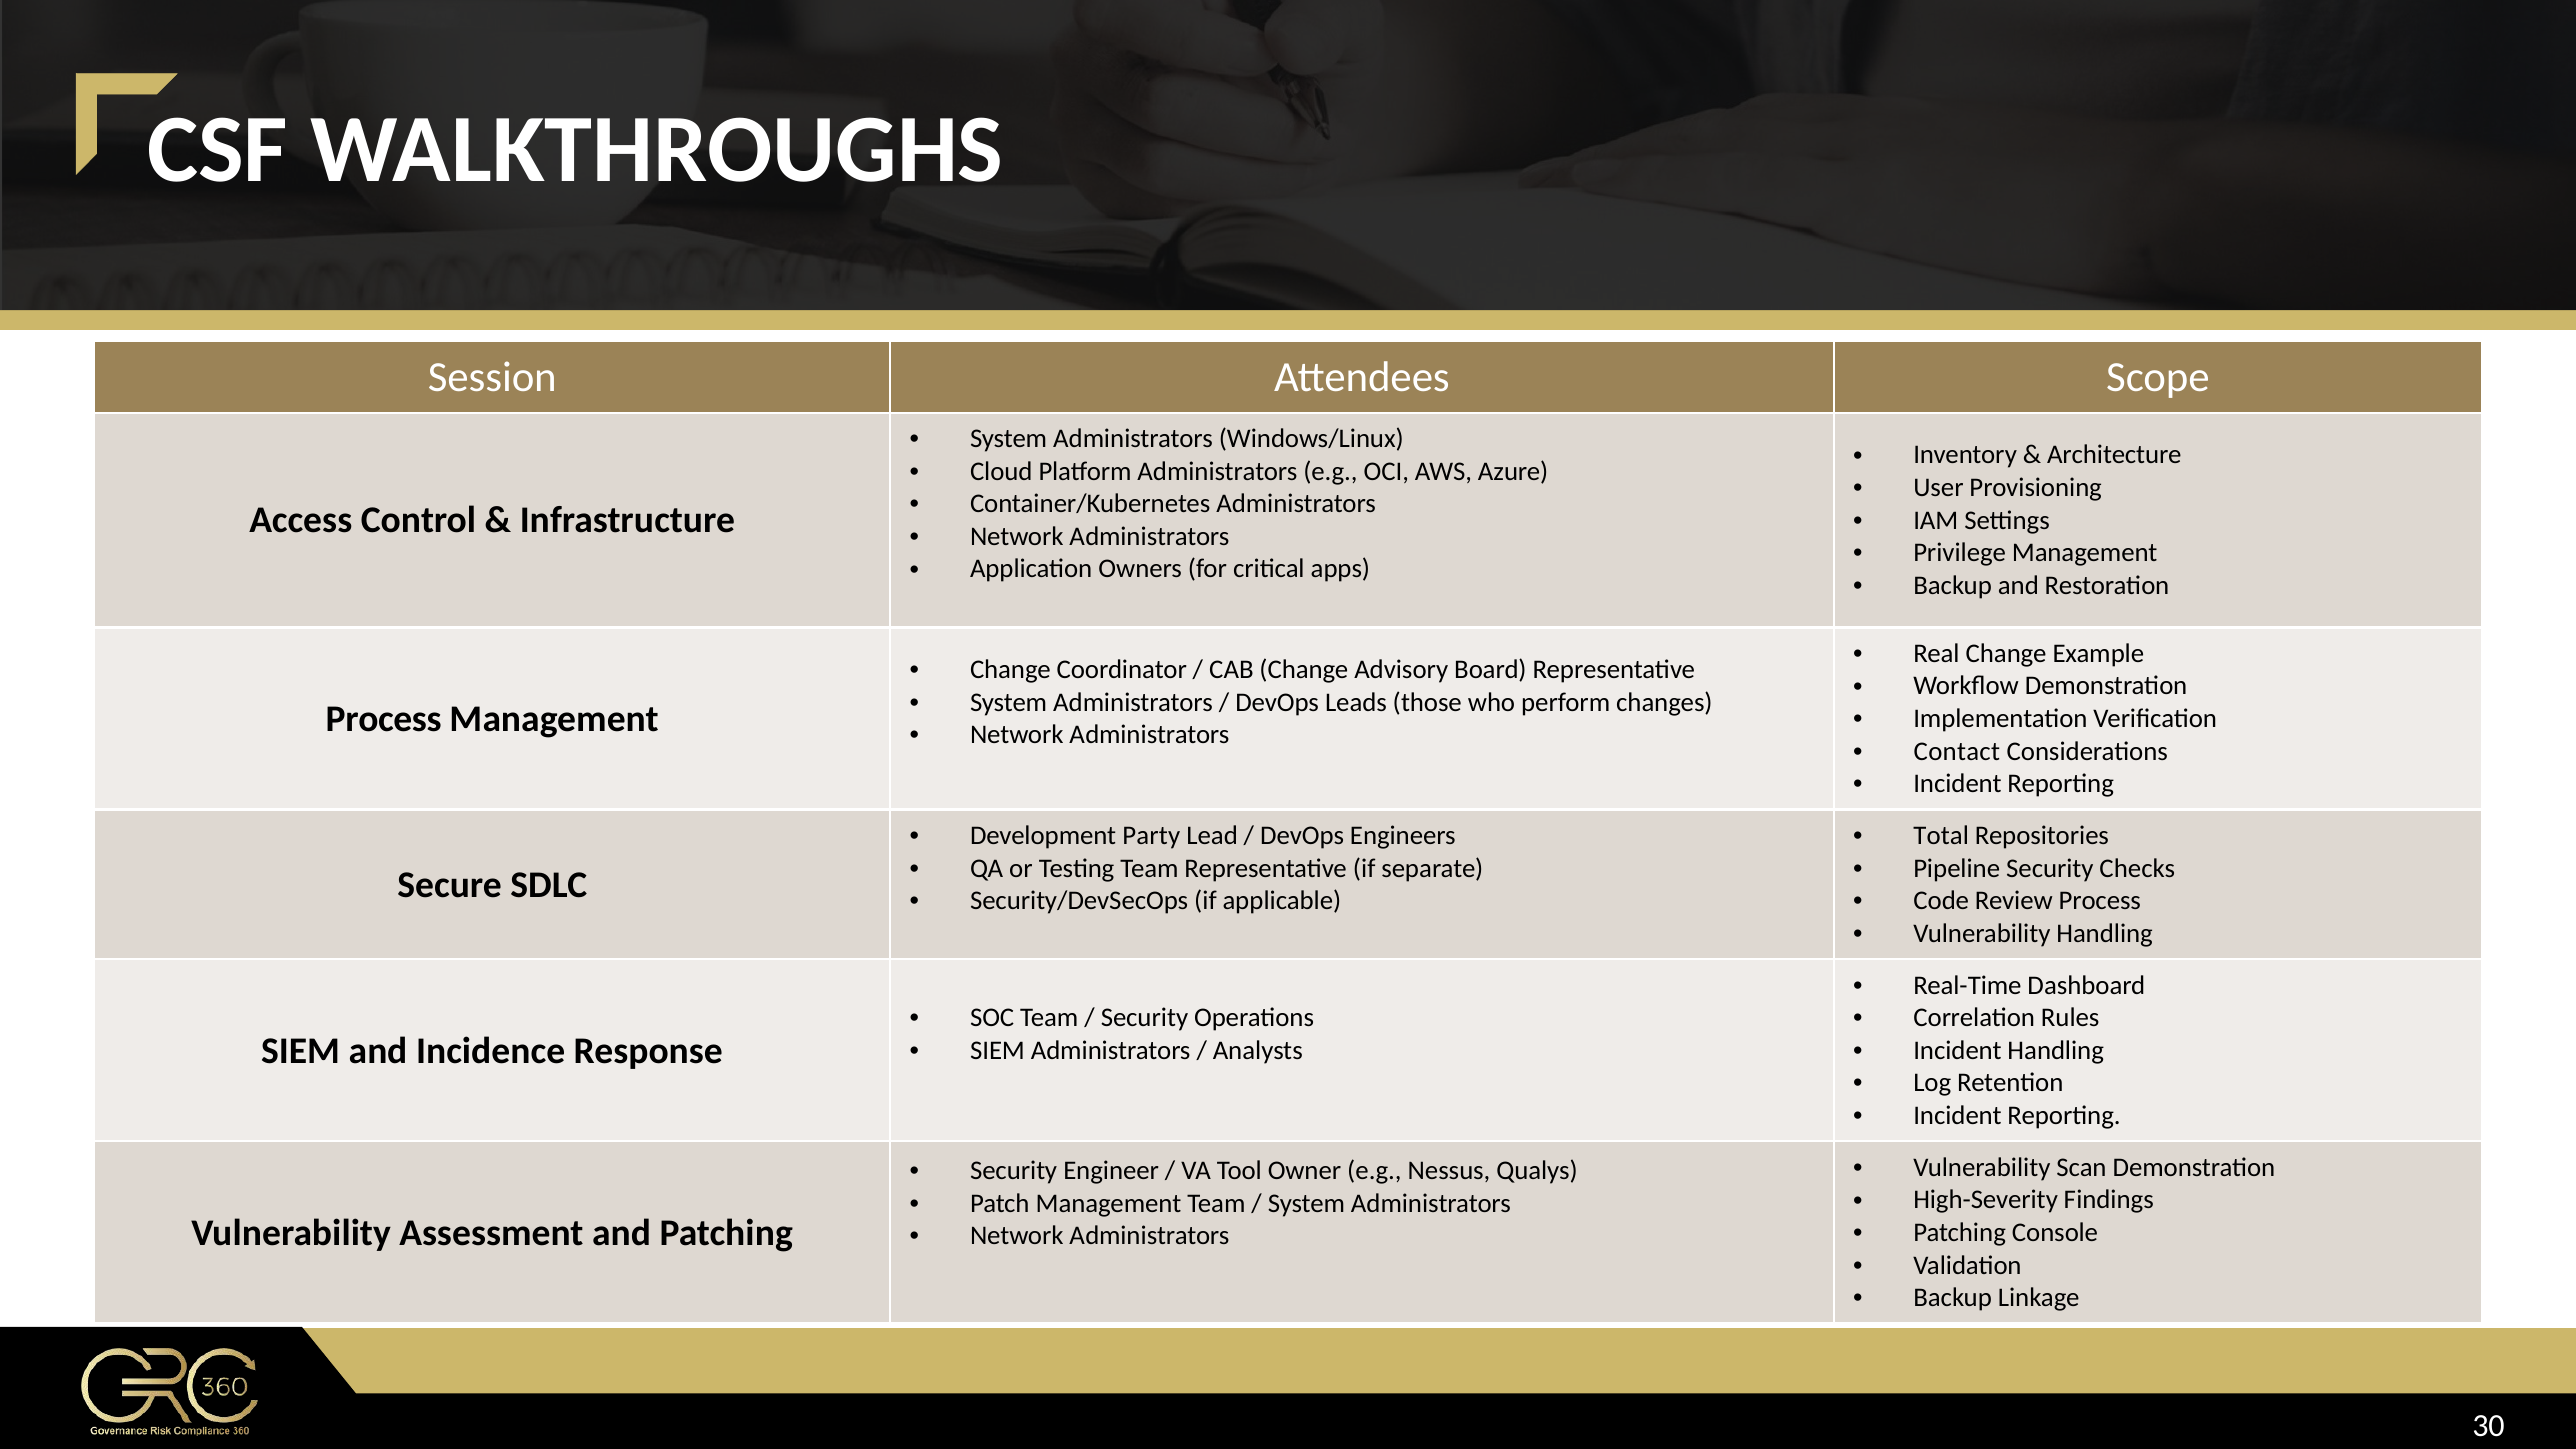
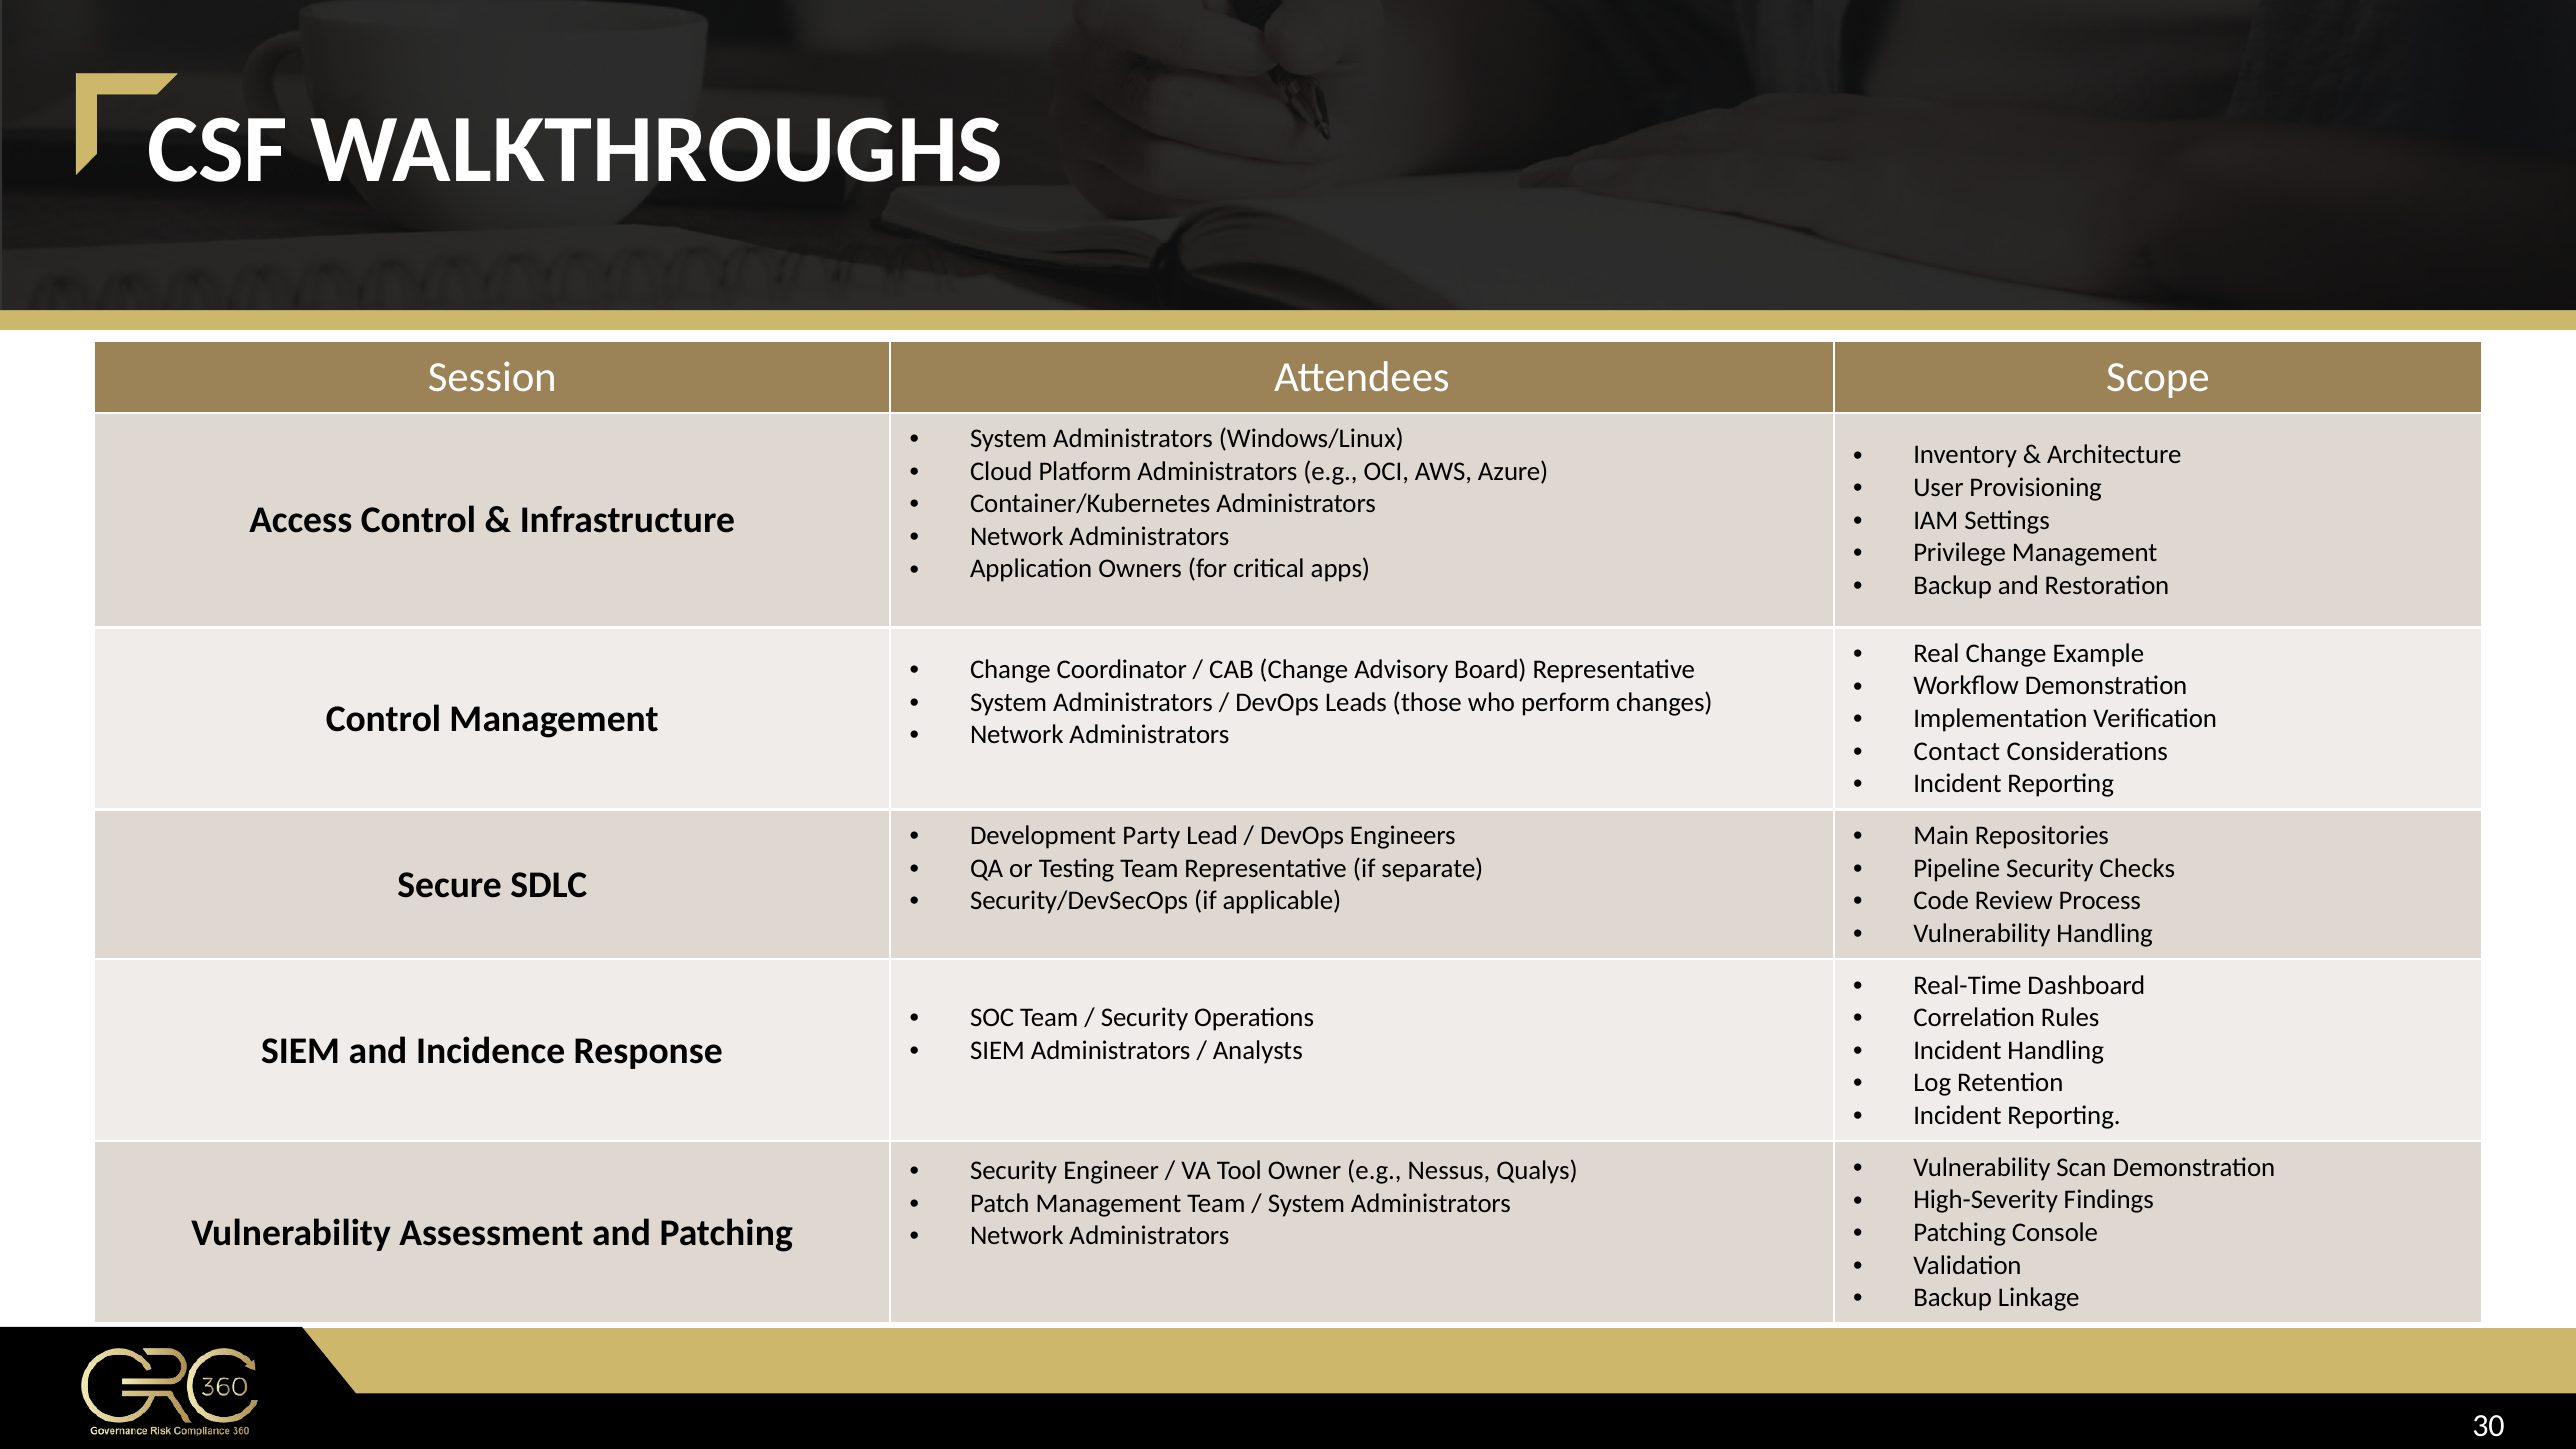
Process: Process -> Control (383, 719)
Total: Total -> Main (1941, 836)
